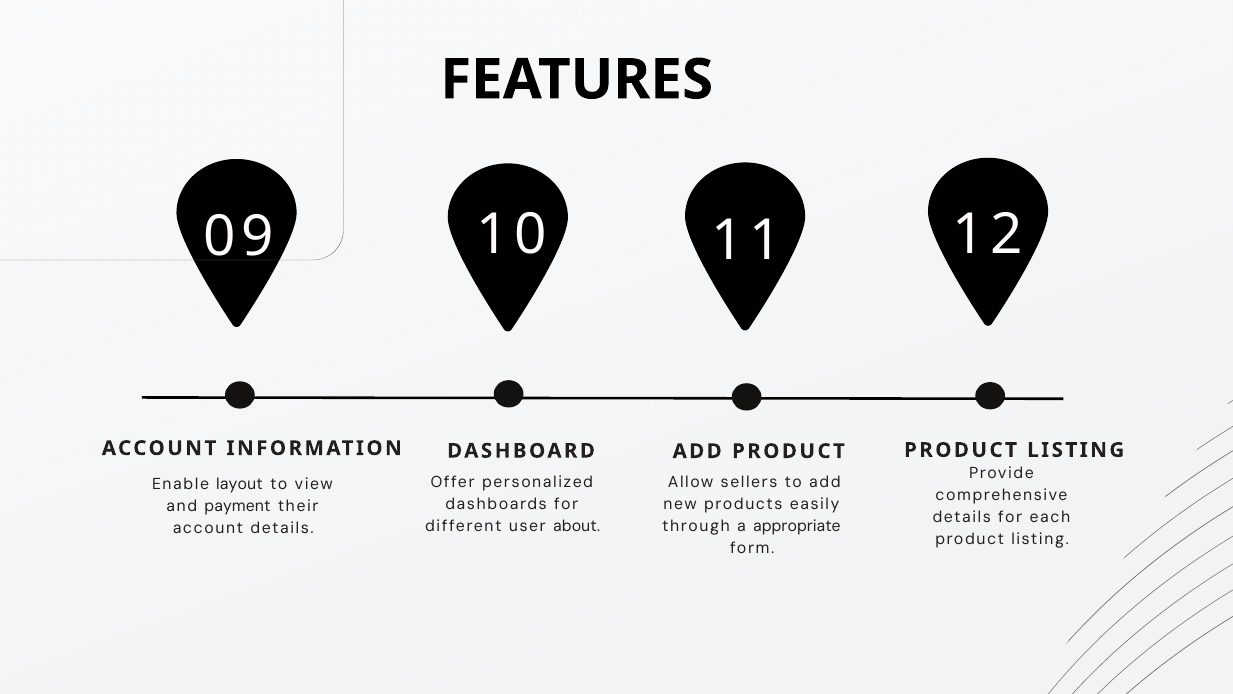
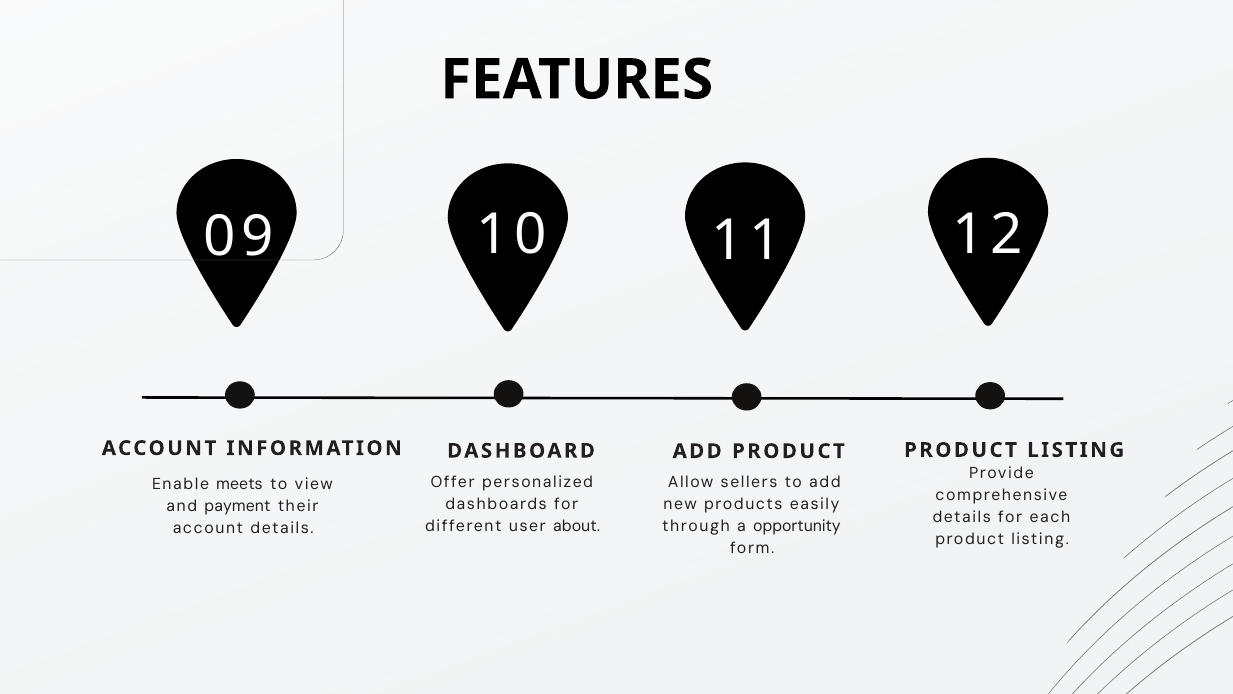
layout: layout -> meets (240, 484)
appropriate: appropriate -> opportunity (797, 526)
